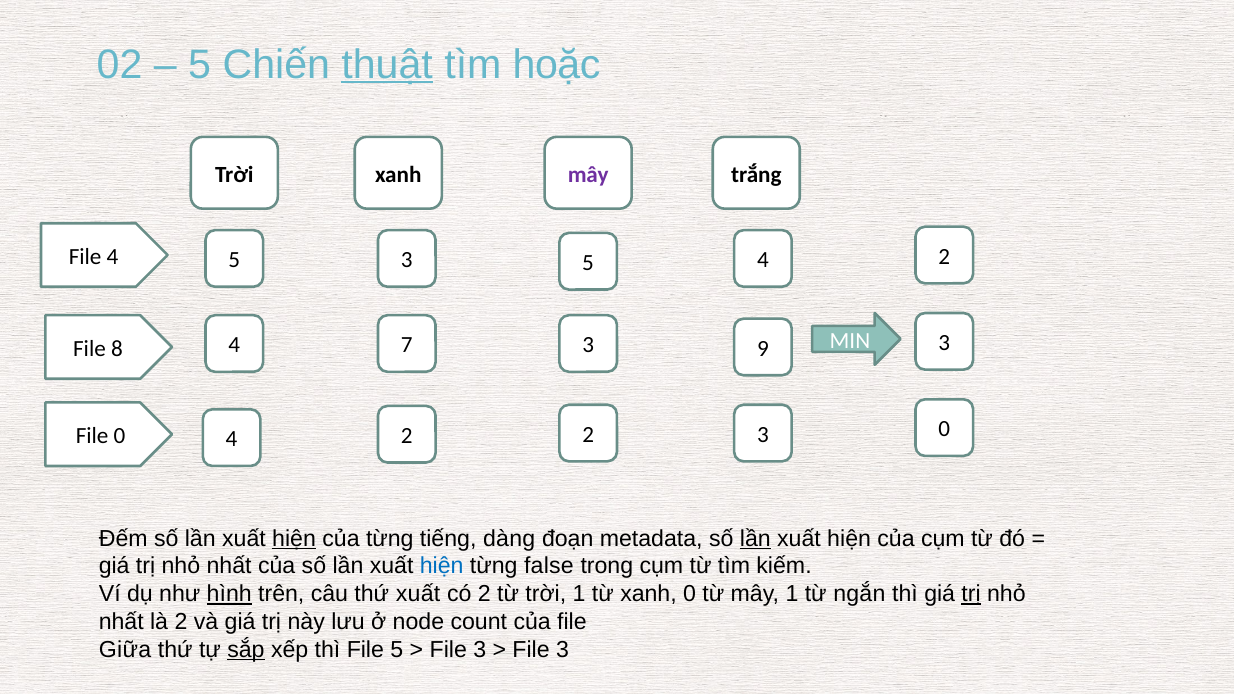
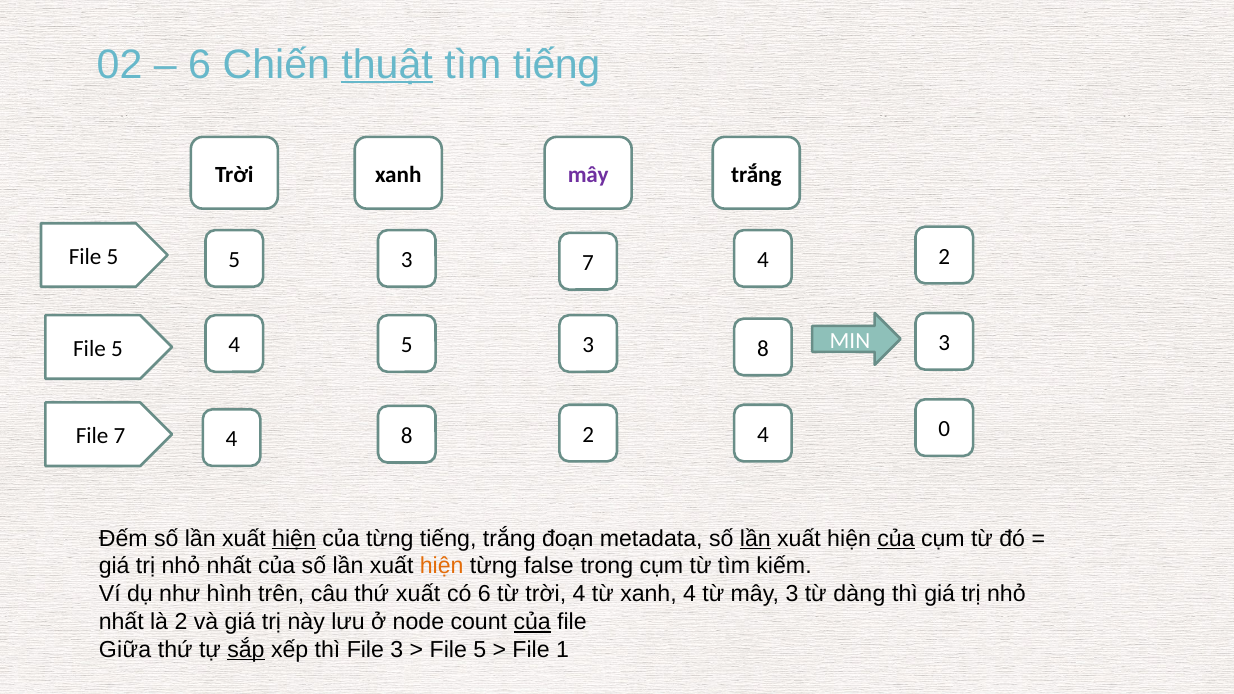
5: 5 -> 6 (200, 64)
tìm hoặc: hoặc -> tiếng (557, 64)
4: 4 -> 5 (113, 257)
3 5: 5 -> 7 (588, 263)
4 7: 7 -> 5 (407, 345)
3 9: 9 -> 8 (763, 349)
8: 8 -> 5 (117, 349)
File 0: 0 -> 7 (120, 436)
4 2: 2 -> 8 (407, 436)
3: 3 -> 4 (763, 435)
tiếng dàng: dàng -> trắng (509, 539)
của underline: none -> present (896, 539)
hiện colour: blue -> orange (442, 566)
hình underline: present -> none (229, 594)
có 2: 2 -> 6 (484, 594)
trời 1: 1 -> 4 (579, 594)
xanh 0: 0 -> 4 (690, 594)
mây 1: 1 -> 3 (792, 594)
ngắn: ngắn -> dàng (859, 594)
trị underline: present -> none (971, 594)
của underline: none -> present (532, 622)
File 5: 5 -> 3 (397, 650)
3: 3 -> 5 (480, 650)
3: 3 -> 1 (563, 650)
